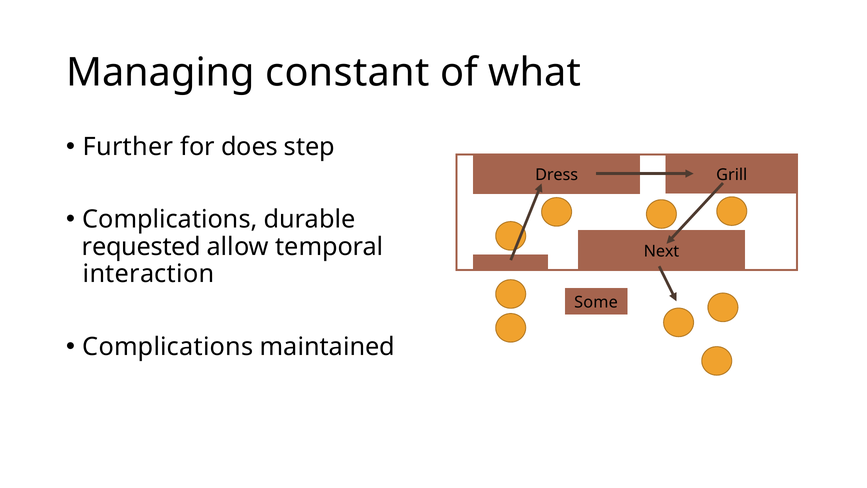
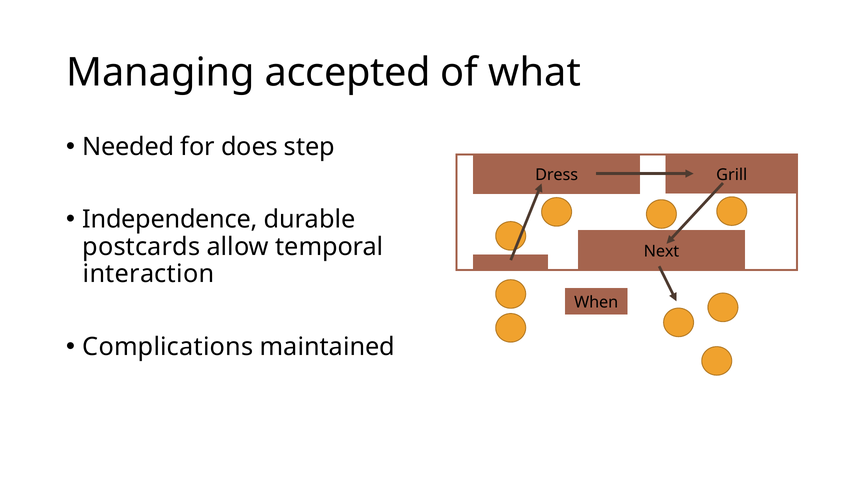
constant: constant -> accepted (348, 73)
Further: Further -> Needed (128, 147)
Complications: Complications -> Independence (170, 219)
requested: requested -> postcards (141, 247)
Some: Some -> When (596, 302)
